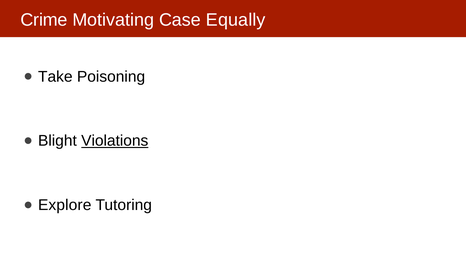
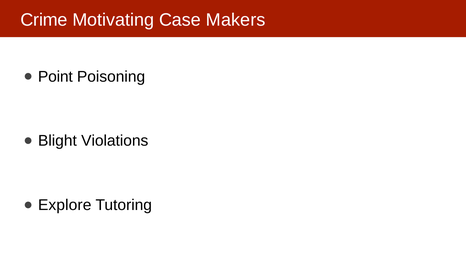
Equally: Equally -> Makers (236, 20)
Take: Take -> Point (55, 77)
Violations underline: present -> none (115, 141)
